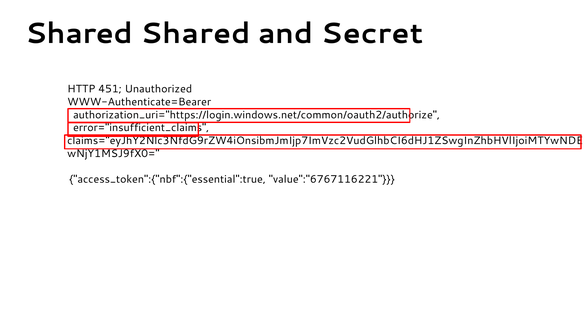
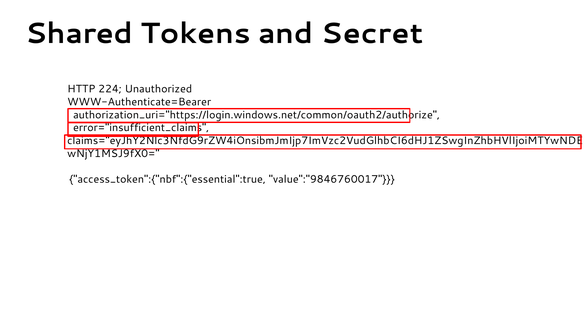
Shared Shared: Shared -> Tokens (196, 33)
451: 451 -> 224 (110, 89)
value":"6767116221: value":"6767116221 -> value":"9846760017 (332, 179)
